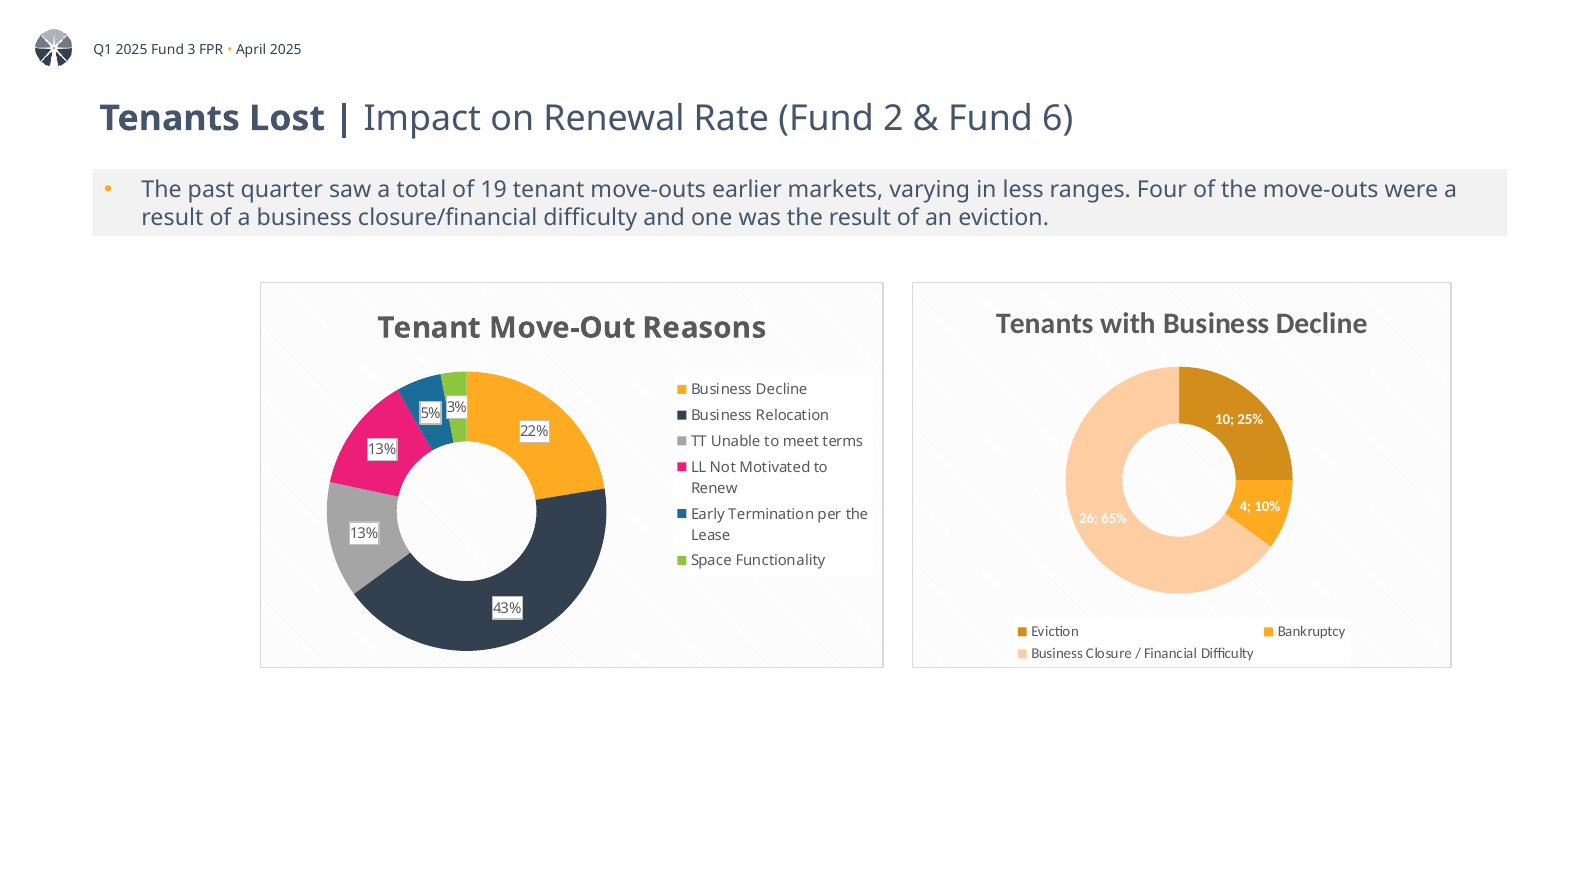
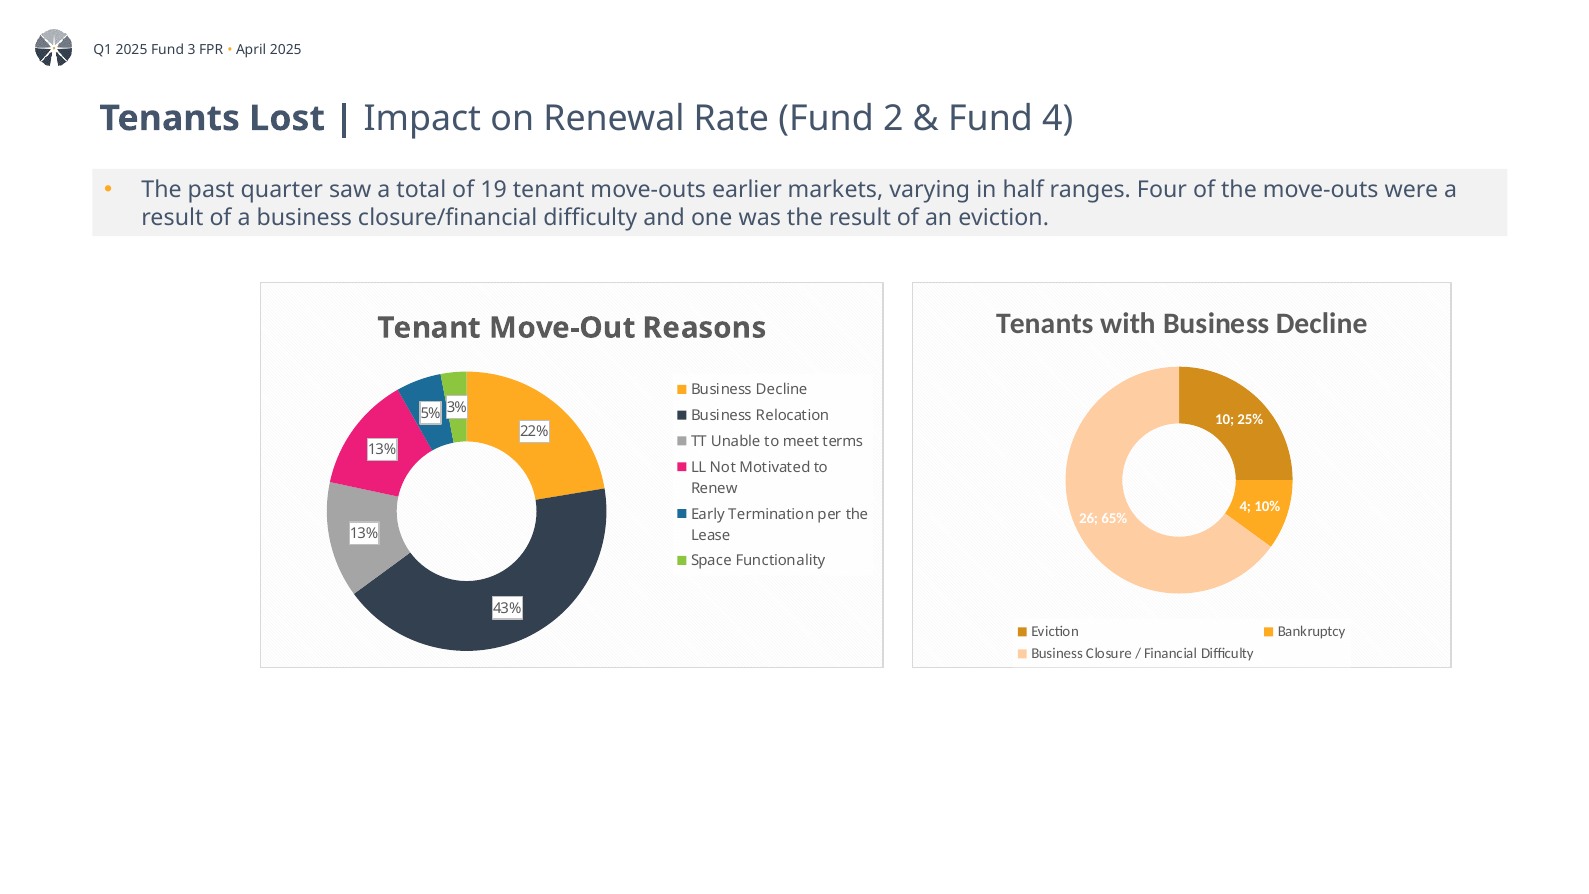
Fund 6: 6 -> 4 (1058, 118)
less: less -> half (1023, 190)
